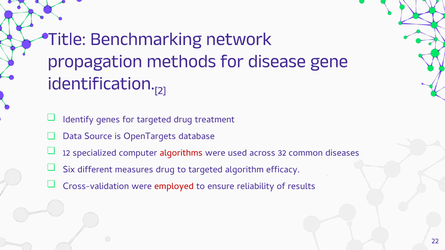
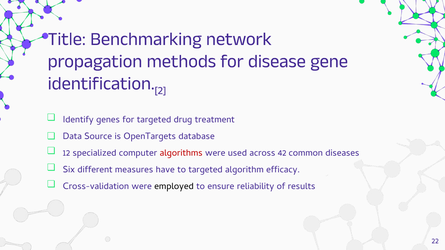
32: 32 -> 42 (282, 153)
measures drug: drug -> have (165, 170)
employed colour: red -> black (174, 186)
